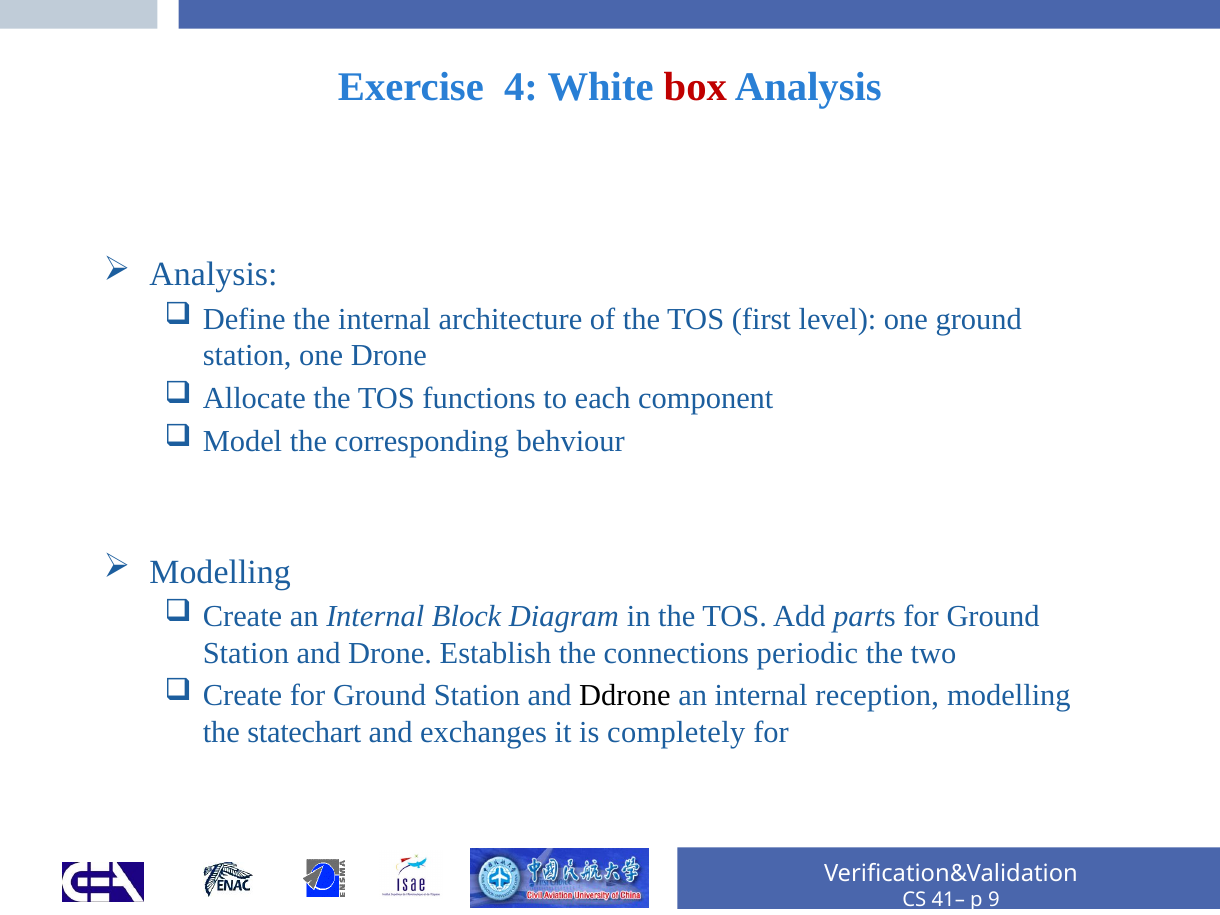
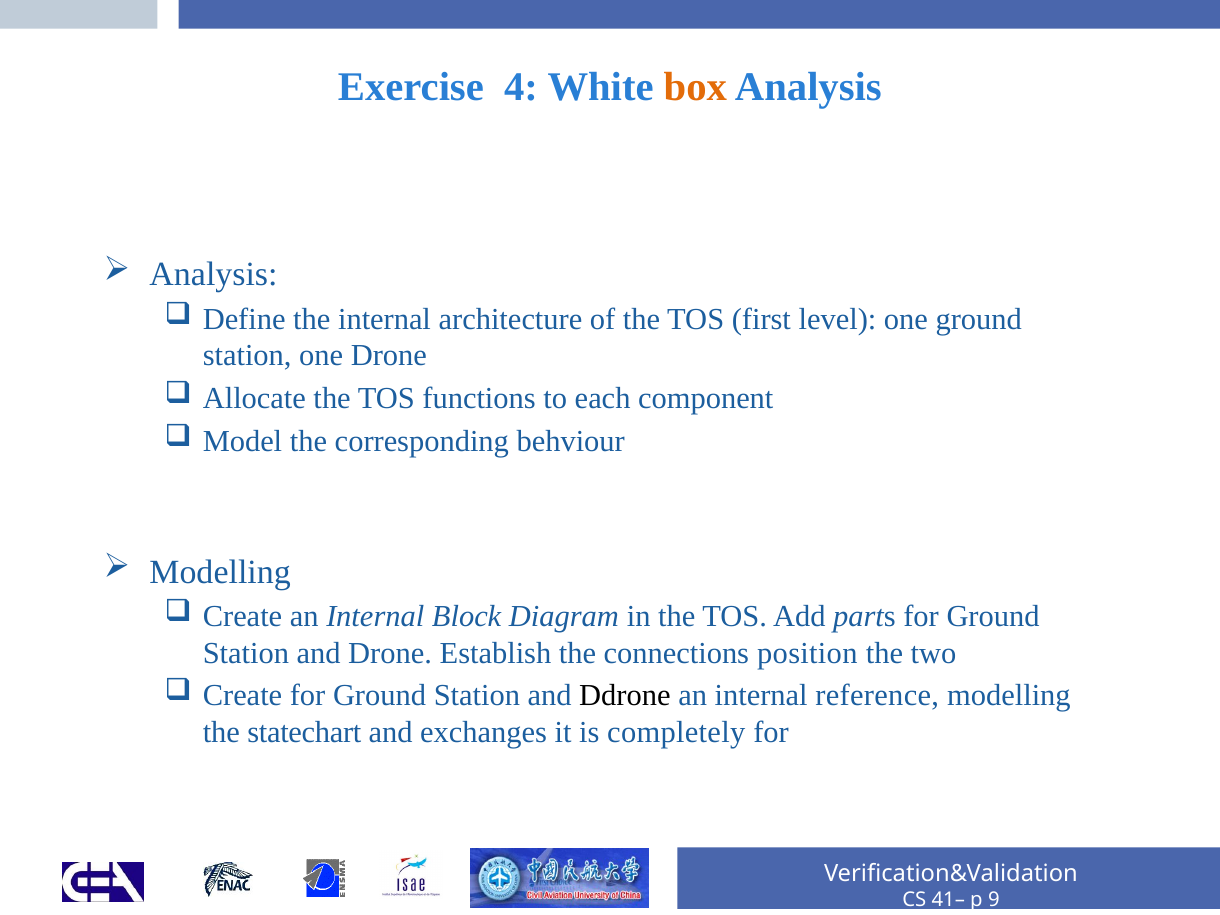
box colour: red -> orange (695, 87)
periodic: periodic -> position (807, 653)
reception: reception -> reference (877, 696)
